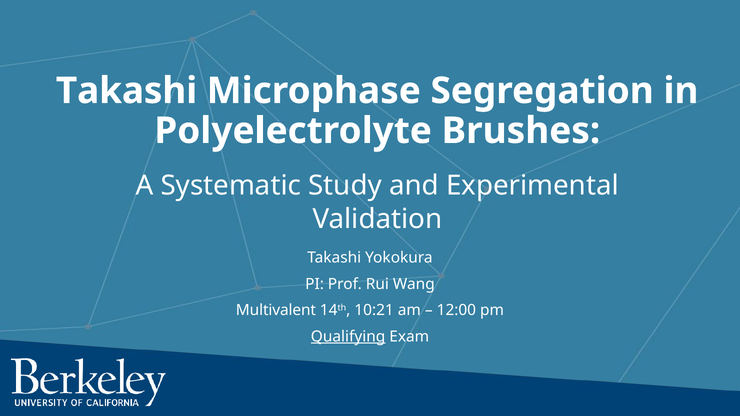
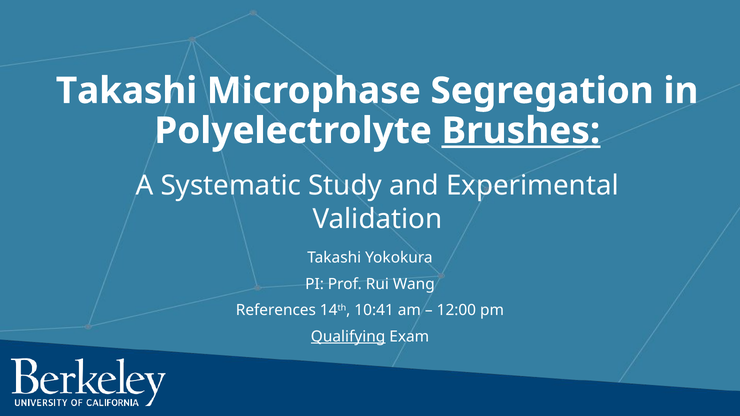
Brushes underline: none -> present (521, 131)
Multivalent: Multivalent -> References (276, 310)
10:21: 10:21 -> 10:41 (374, 310)
